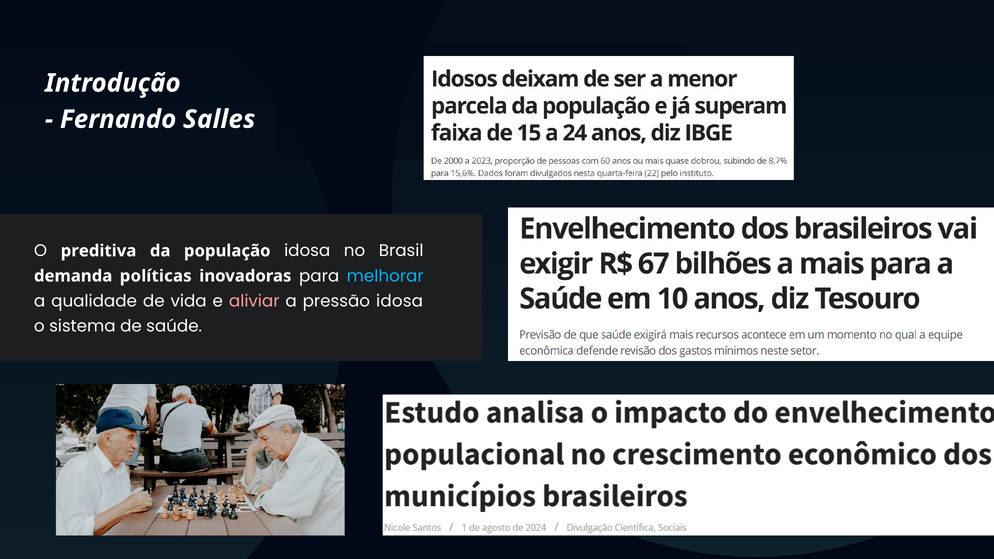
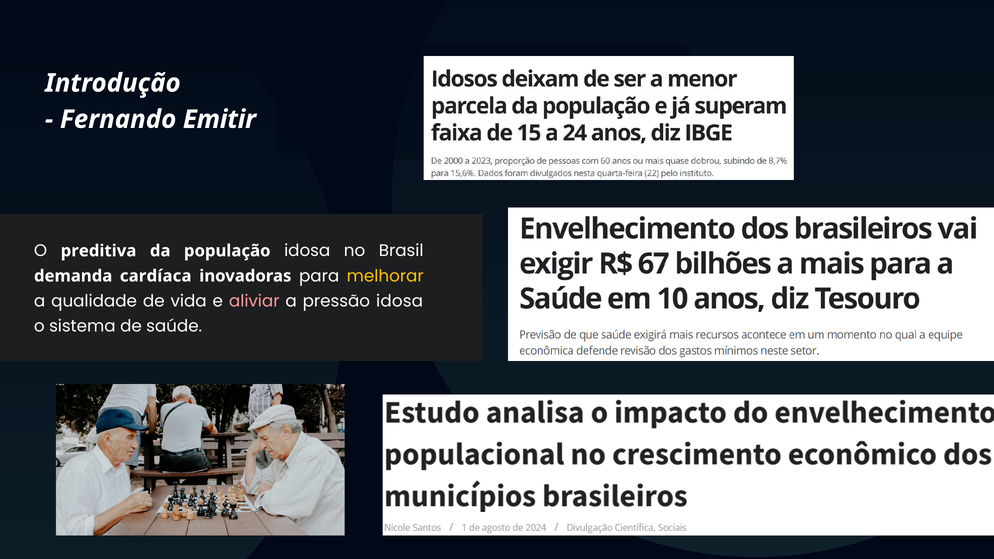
Salles: Salles -> Emitir (219, 119)
políticas: políticas -> cardíaca (156, 276)
melhorar colour: light blue -> yellow (385, 276)
